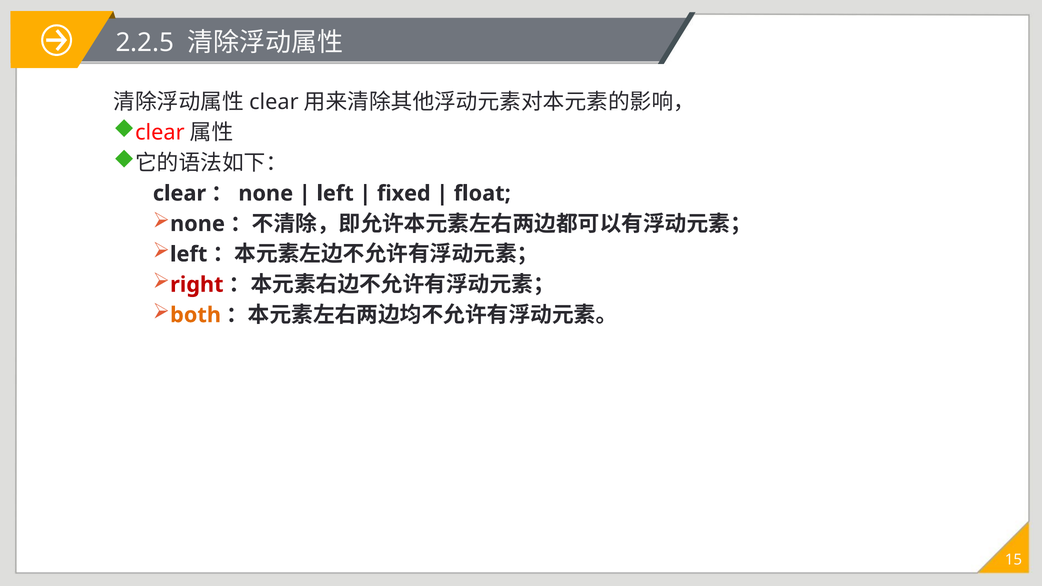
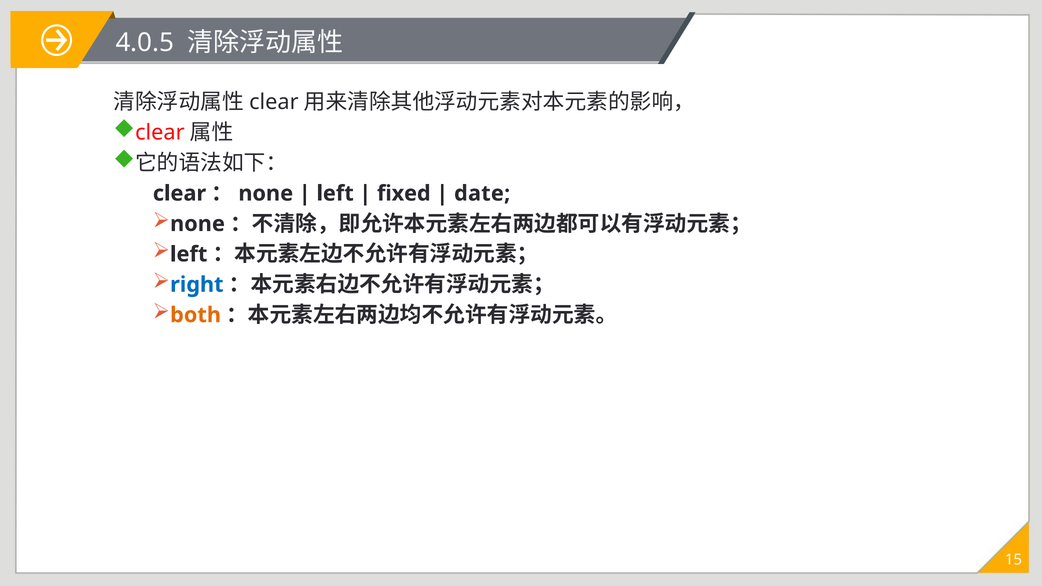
2.2.5: 2.2.5 -> 4.0.5 (145, 43)
float: float -> date (482, 193)
right colour: red -> blue (197, 285)
